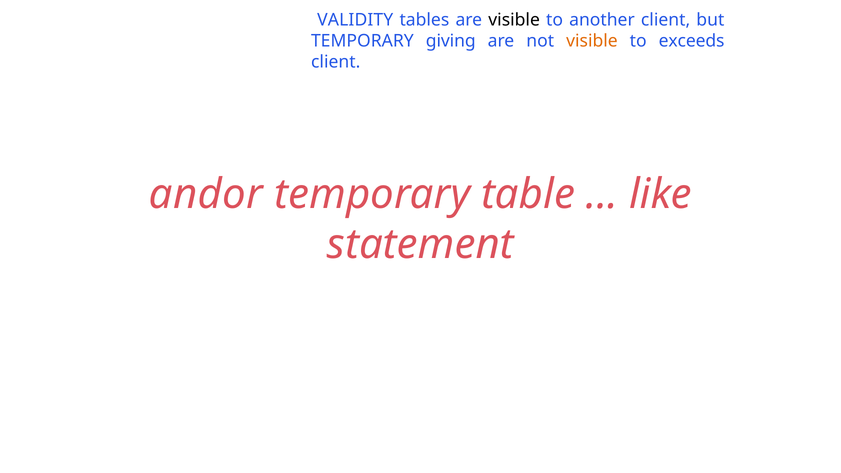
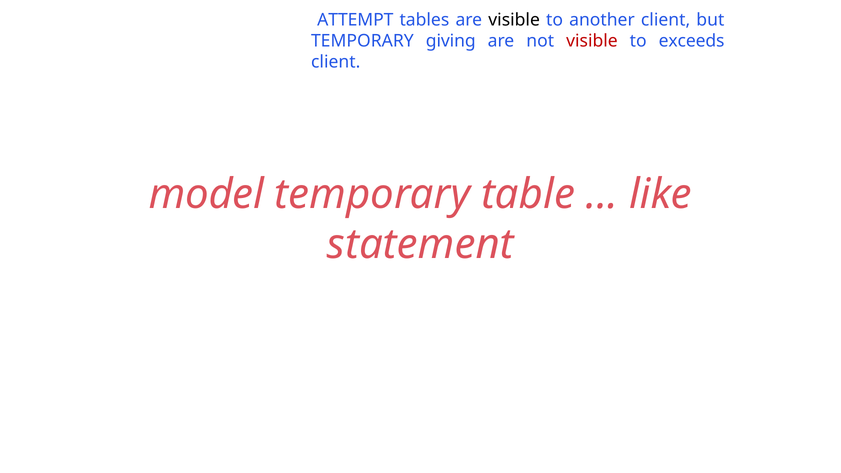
VALIDITY: VALIDITY -> ATTEMPT (355, 20)
visible colour: orange -> red (592, 41)
andor: andor -> model (206, 194)
